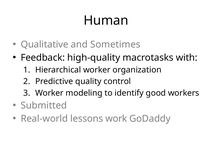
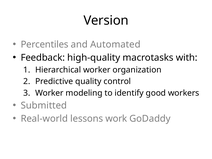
Human: Human -> Version (106, 21)
Qualitative: Qualitative -> Percentiles (45, 44)
Sometimes: Sometimes -> Automated (115, 44)
